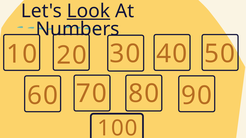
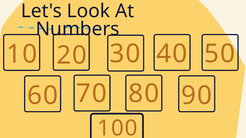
Look underline: present -> none (88, 11)
